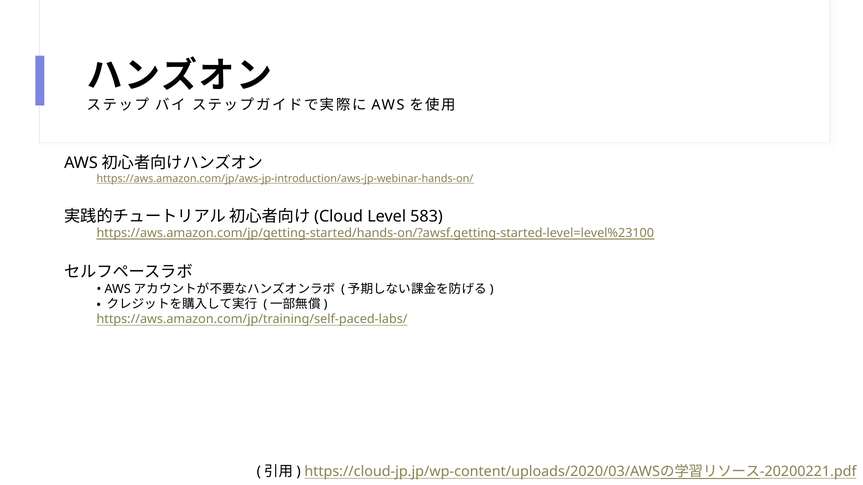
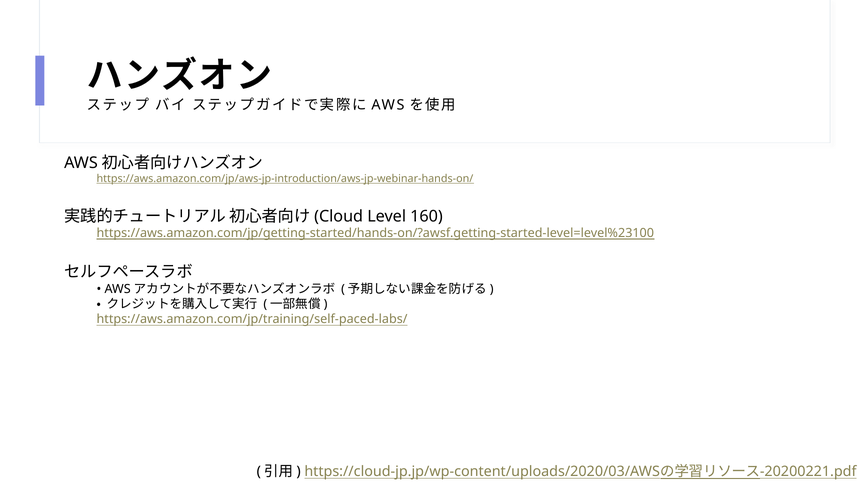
583: 583 -> 160 (427, 216)
